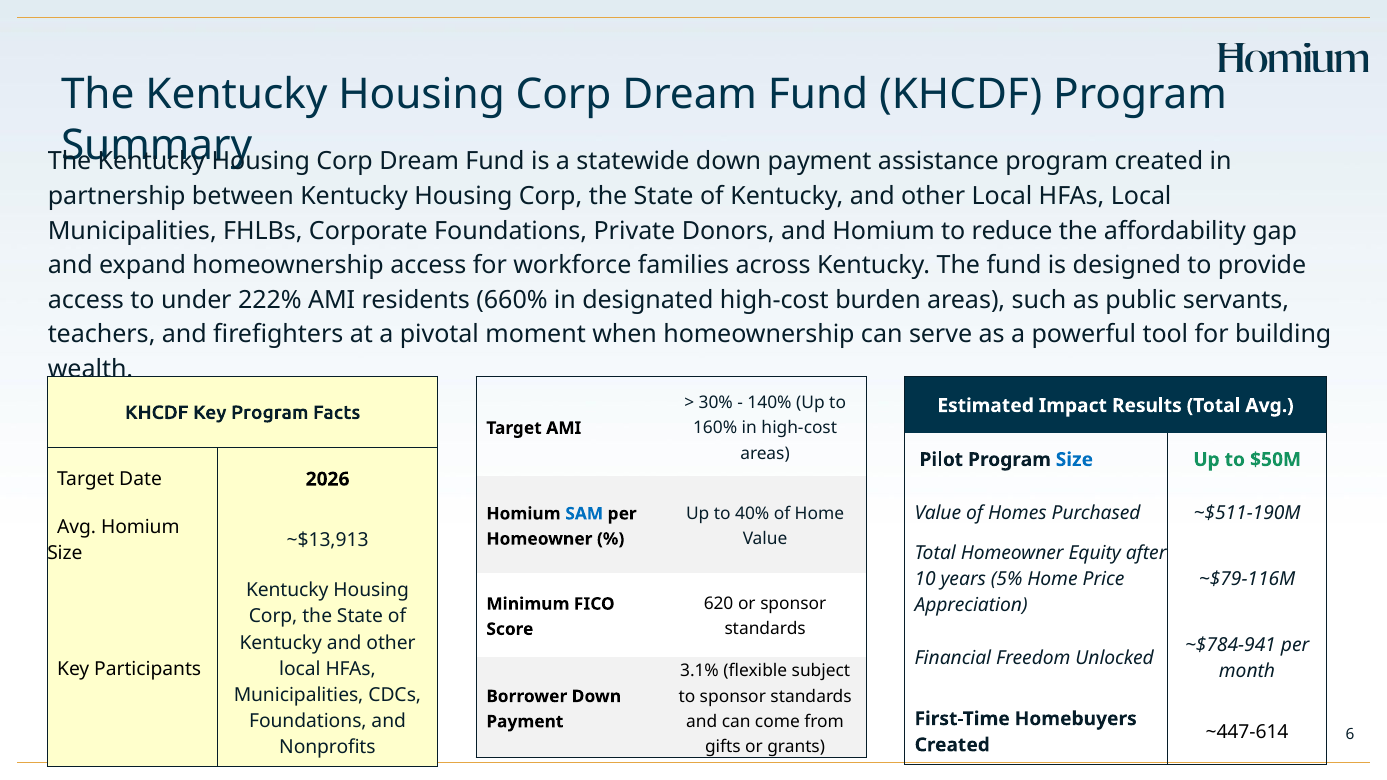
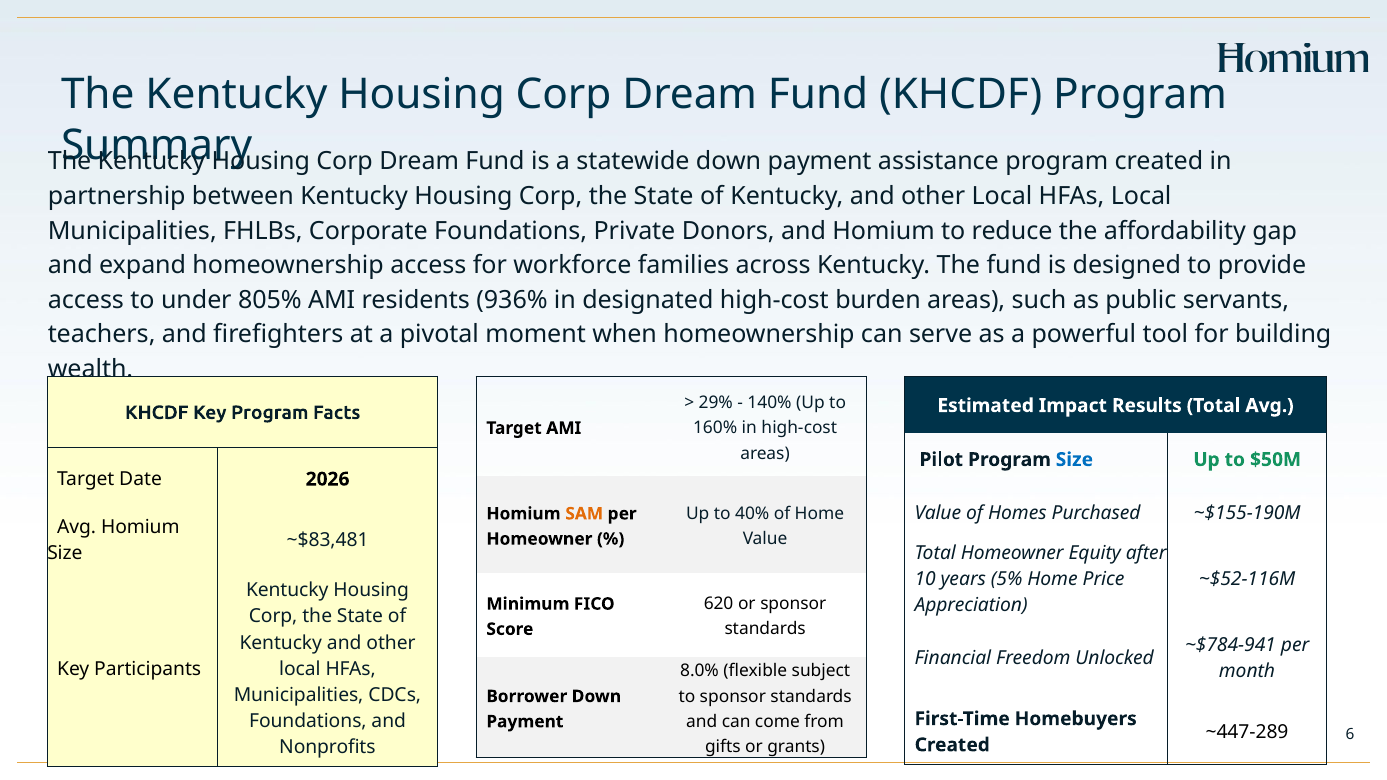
222%: 222% -> 805% (270, 300)
660%: 660% -> 936% (512, 300)
30%: 30% -> 29% (716, 403)
~$511-190M: ~$511-190M -> ~$155-190M (1247, 513)
SAM colour: blue -> orange (584, 514)
~$13,913: ~$13,913 -> ~$83,481 (328, 540)
~$79-116M: ~$79-116M -> ~$52-116M (1247, 579)
3.1%: 3.1% -> 8.0% (700, 671)
~447-614: ~447-614 -> ~447-289 (1247, 732)
